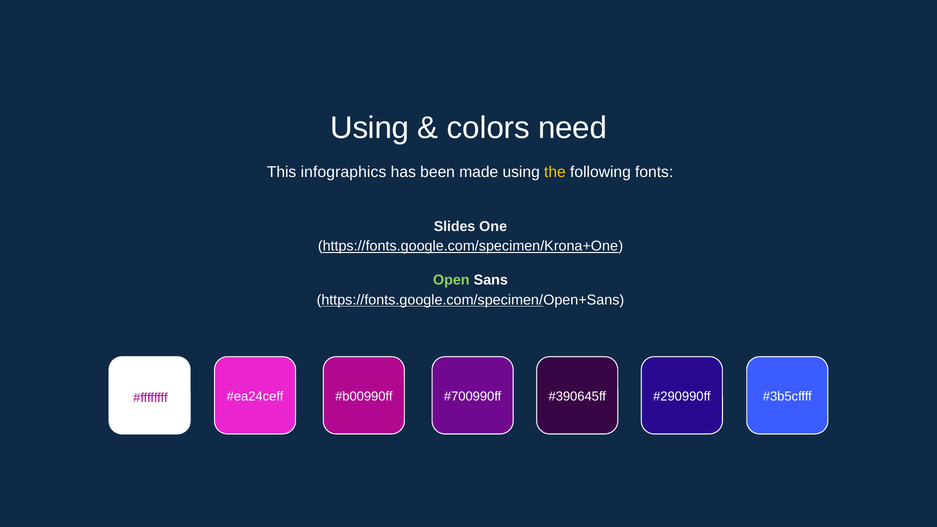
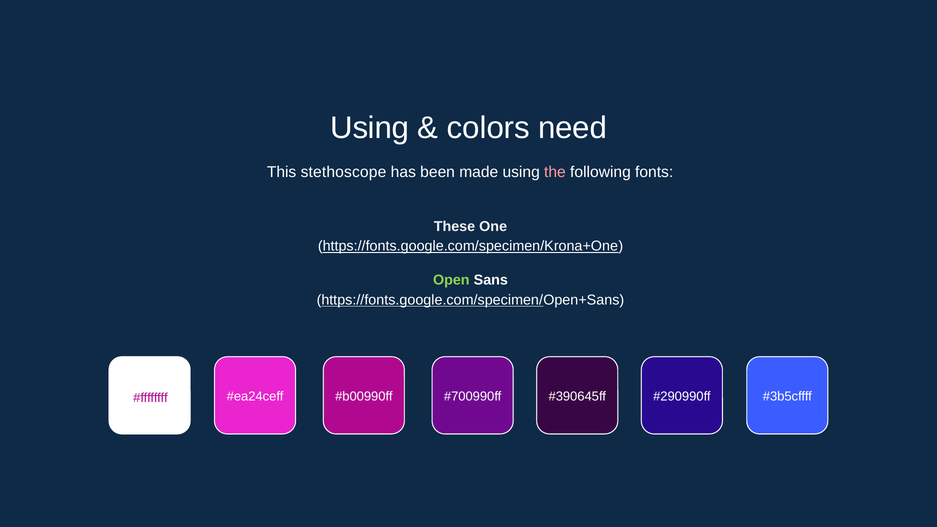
infographics: infographics -> stethoscope (343, 172)
the colour: yellow -> pink (555, 172)
Slides: Slides -> These (454, 226)
